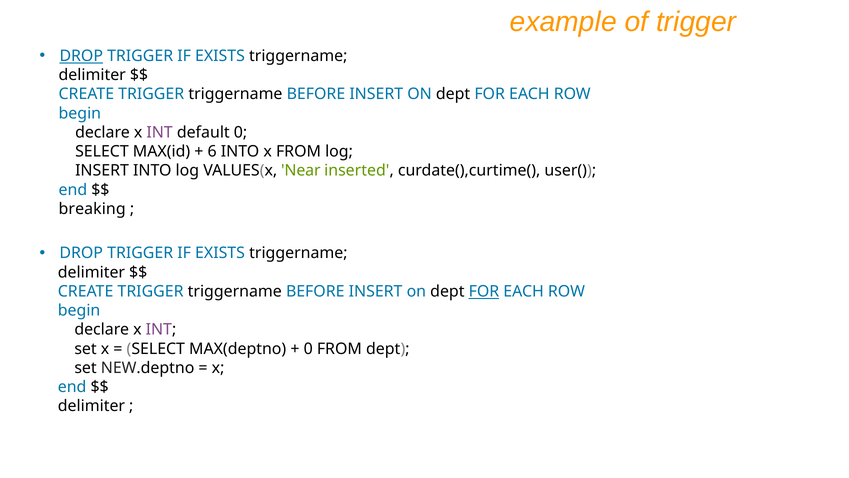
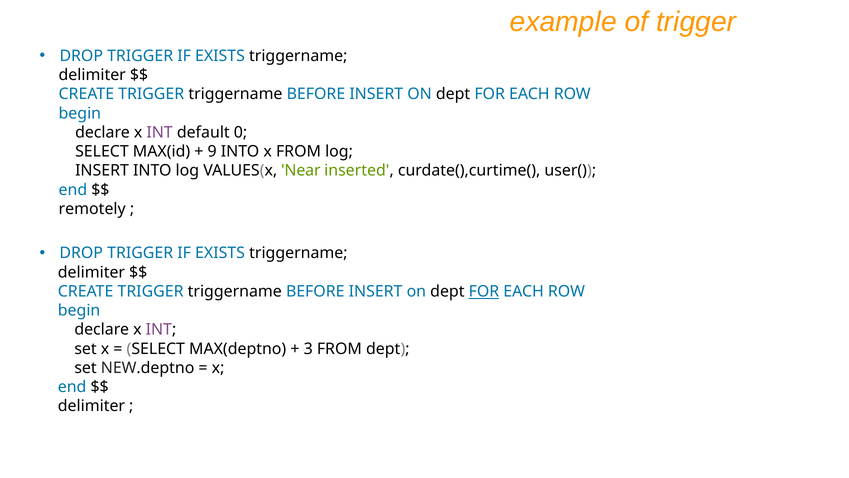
DROP underline: present -> none (81, 56)
6: 6 -> 9 (212, 151)
breaking: breaking -> remotely (92, 209)
0: 0 -> 3 (308, 348)
